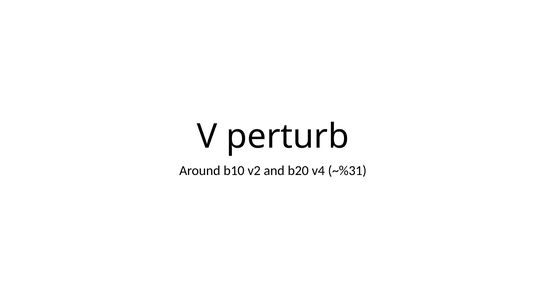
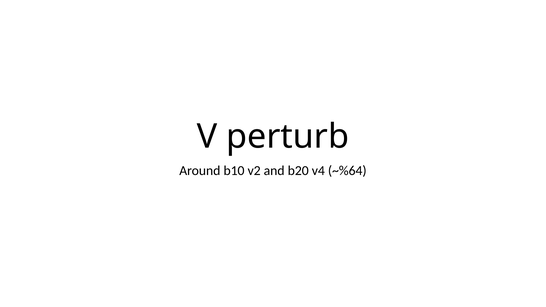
~%31: ~%31 -> ~%64 (347, 171)
